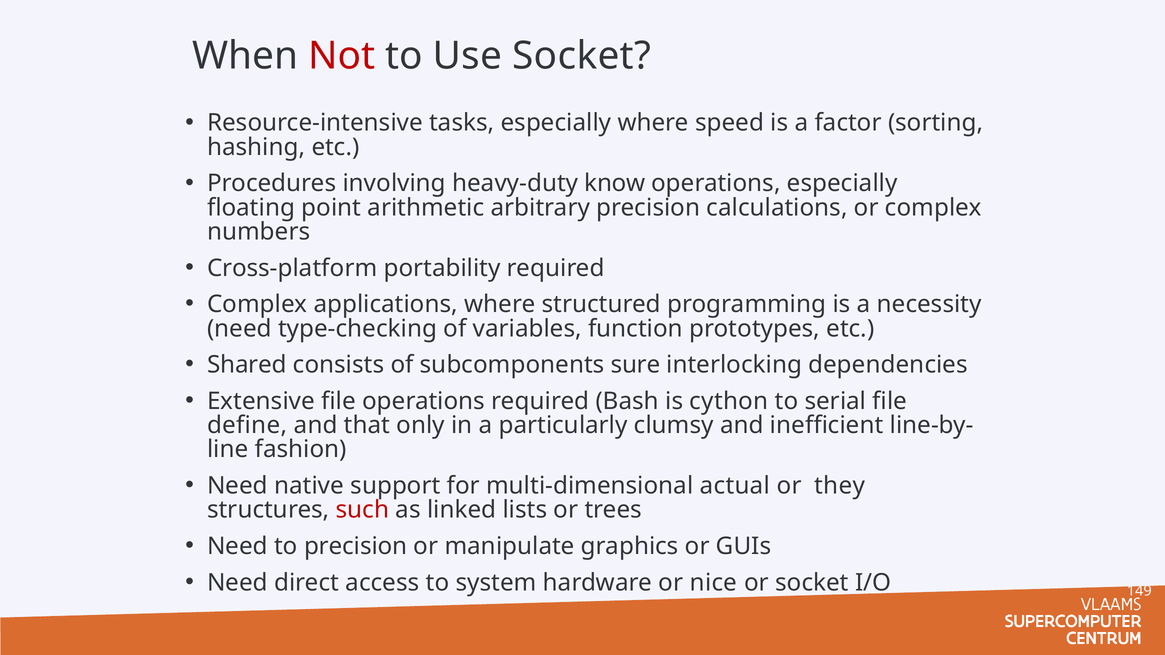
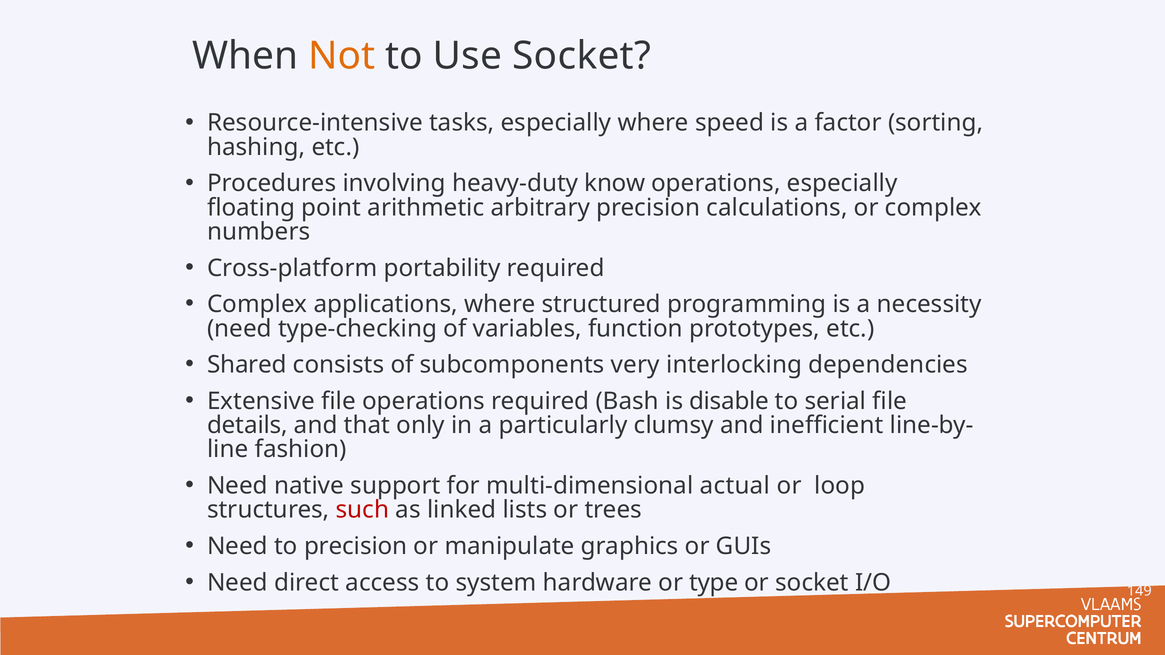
Not colour: red -> orange (342, 56)
sure: sure -> very (635, 365)
cython: cython -> disable (729, 401)
define: define -> details (247, 425)
they: they -> loop (840, 486)
nice: nice -> type (714, 583)
